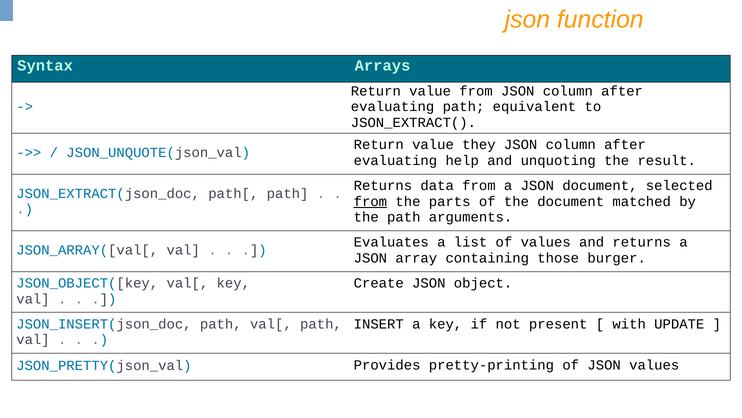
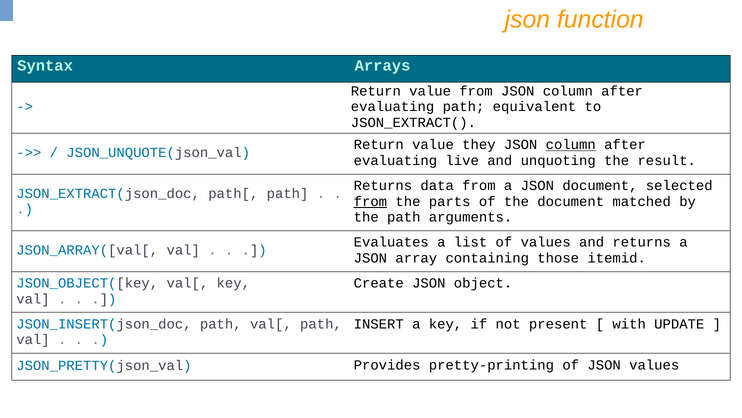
column underline: none -> present (571, 145)
help: help -> live (462, 160)
burger: burger -> itemid (617, 258)
